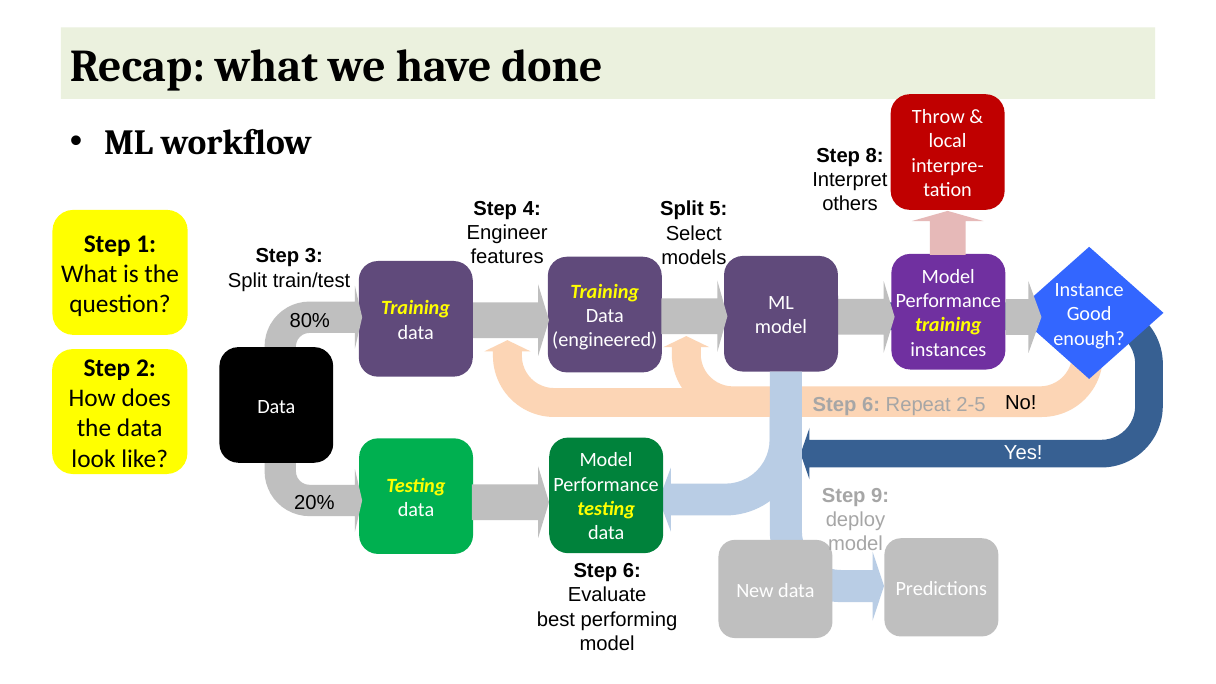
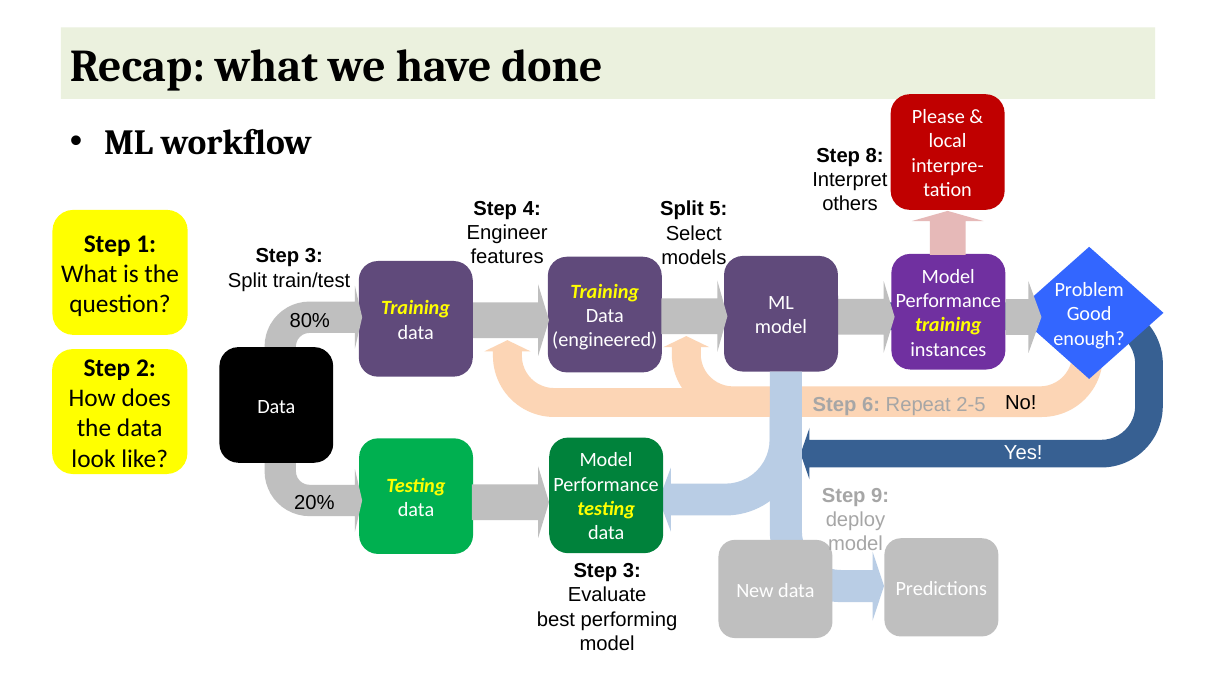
Throw: Throw -> Please (938, 117)
Instance: Instance -> Problem (1089, 290)
6: 6 -> 3 (632, 571)
